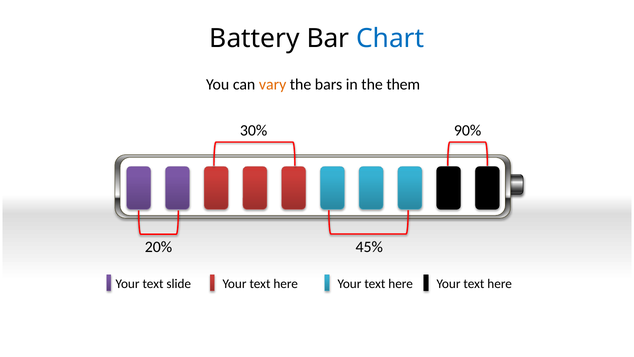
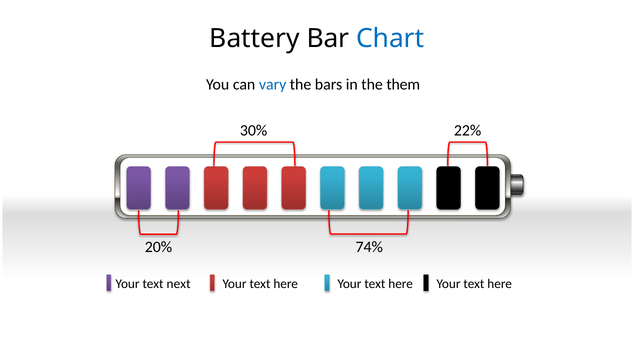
vary colour: orange -> blue (273, 84)
90%: 90% -> 22% (468, 130)
45%: 45% -> 74% (369, 247)
slide: slide -> next (179, 284)
